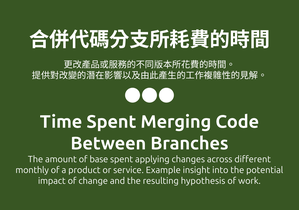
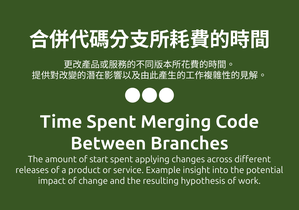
base: base -> start (99, 160)
monthly: monthly -> releases (32, 171)
